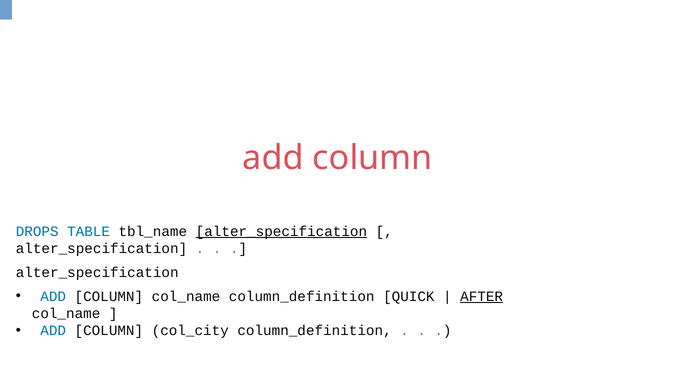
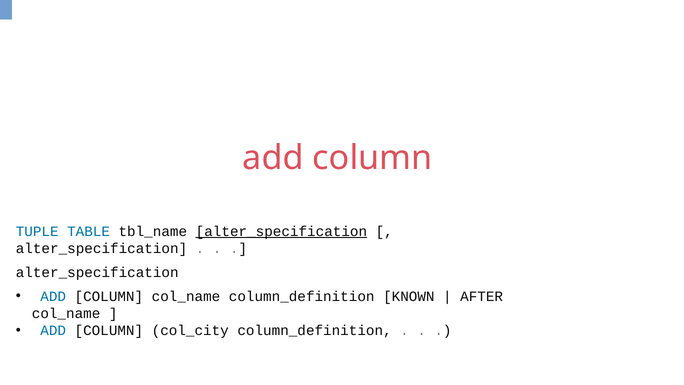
DROPS: DROPS -> TUPLE (37, 231)
QUICK: QUICK -> KNOWN (409, 296)
AFTER underline: present -> none (482, 296)
